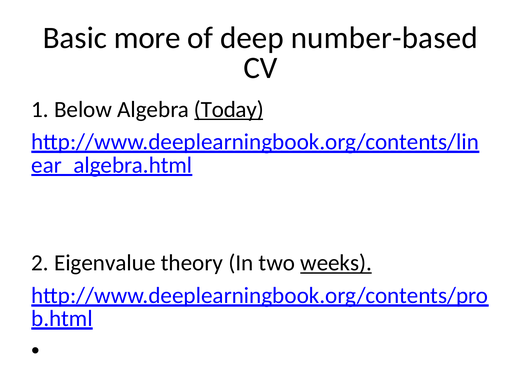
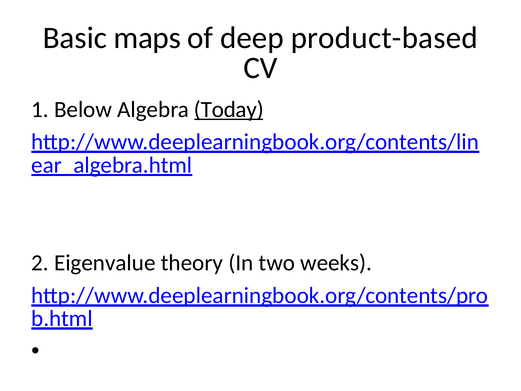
more: more -> maps (147, 38)
number-based: number-based -> product-based (384, 38)
weeks underline: present -> none (336, 263)
